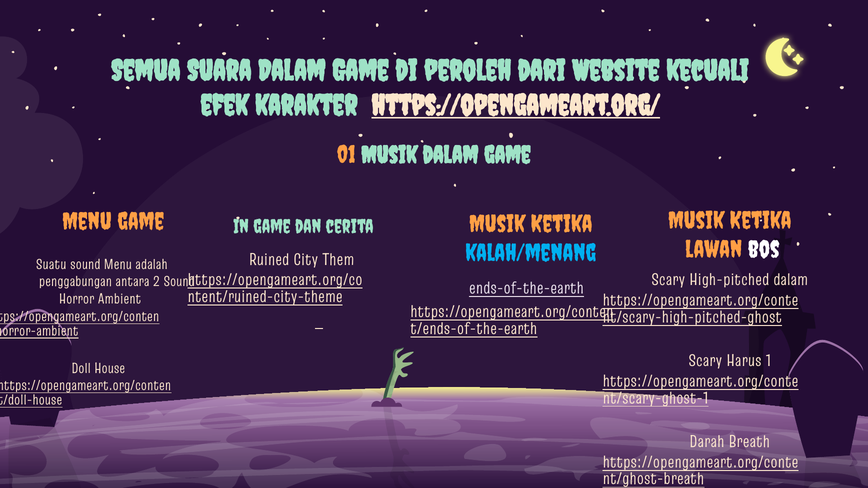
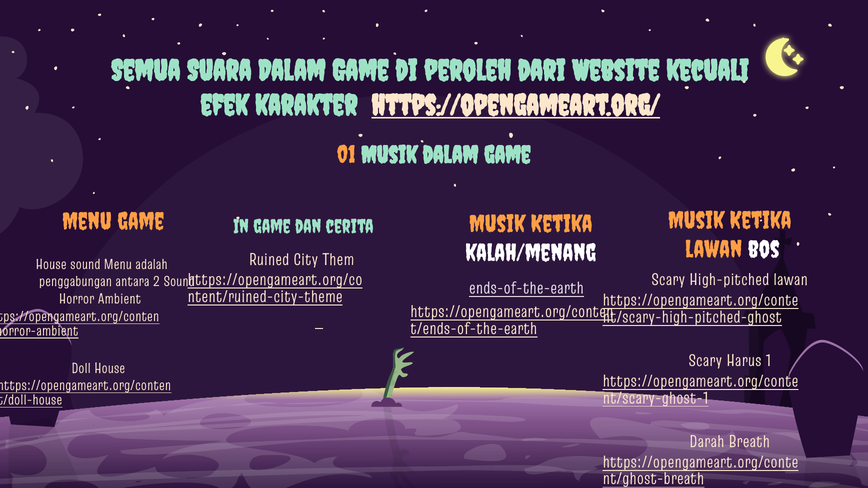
kalah/menang colour: light blue -> white (531, 253)
Suatu: Suatu -> House (51, 265)
High-pitched dalam: dalam -> lawan (791, 280)
